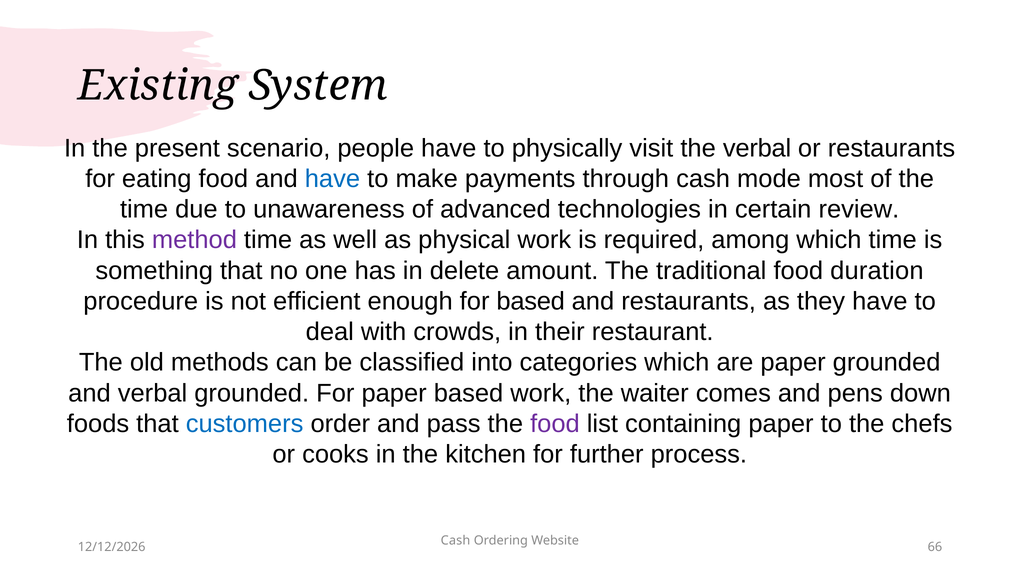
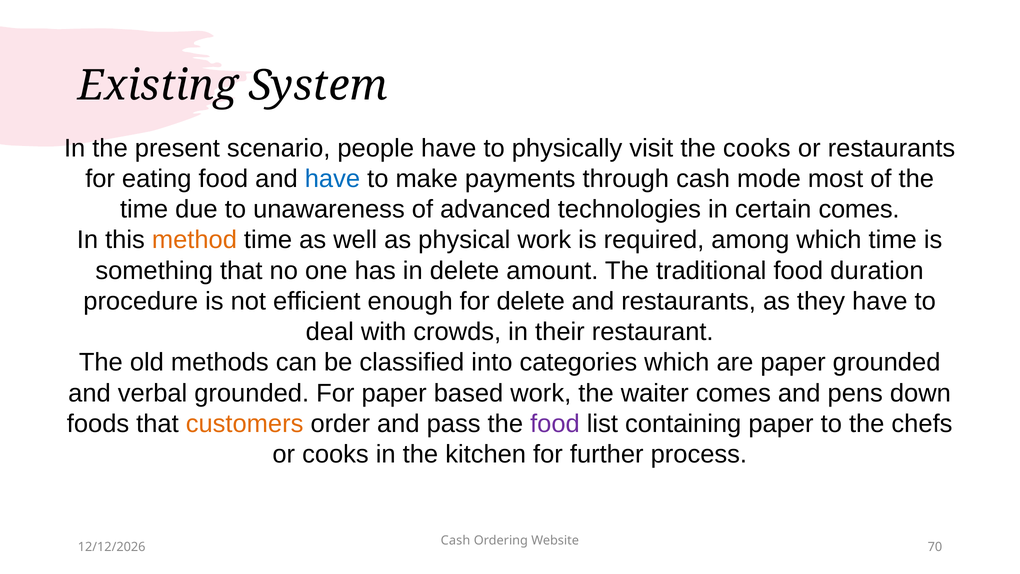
the verbal: verbal -> cooks (757, 148)
certain review: review -> comes (859, 209)
method colour: purple -> orange (194, 240)
for based: based -> delete (531, 301)
customers colour: blue -> orange (245, 424)
66: 66 -> 70 (935, 547)
